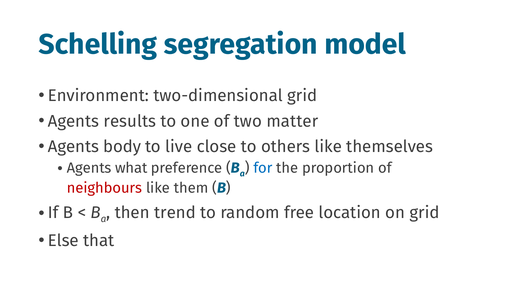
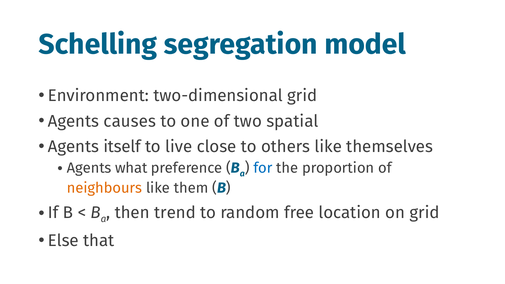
results: results -> causes (130, 121)
matter: matter -> spatial (292, 121)
body: body -> itself (122, 147)
neighbours colour: red -> orange (105, 188)
